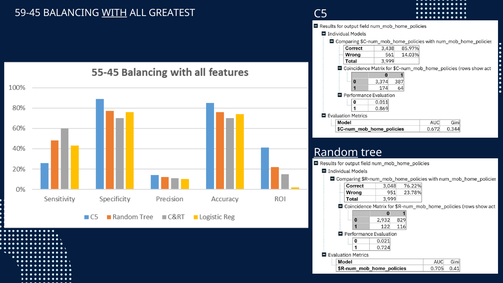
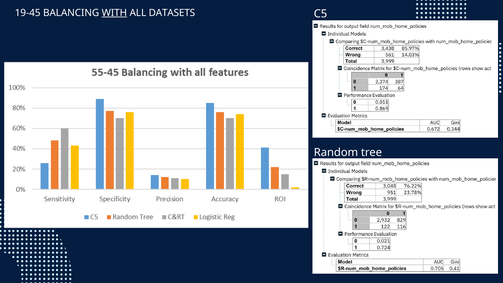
59-45: 59-45 -> 19-45 (28, 13)
GREATEST: GREATEST -> DATASETS (172, 13)
Random underline: present -> none (336, 153)
